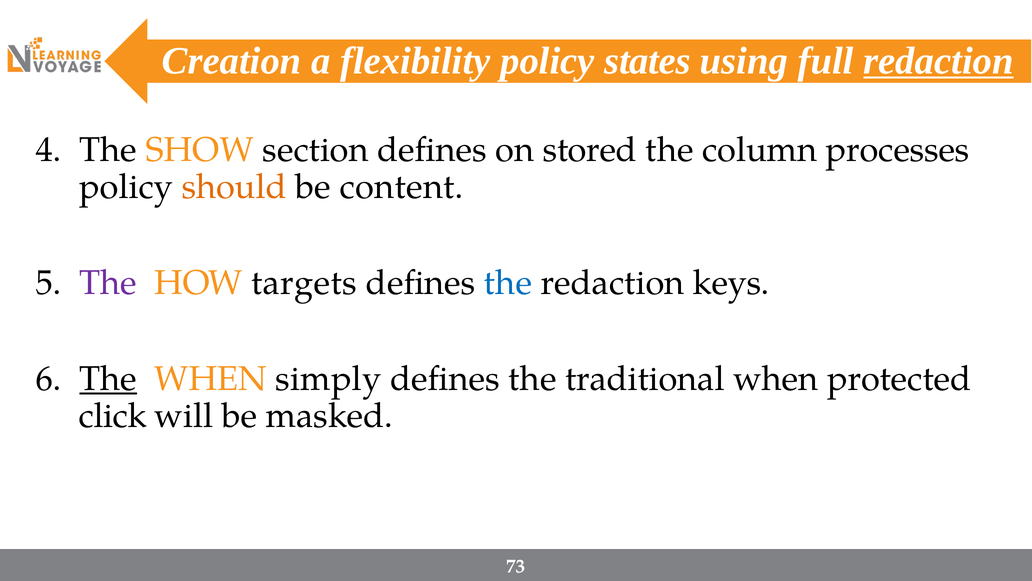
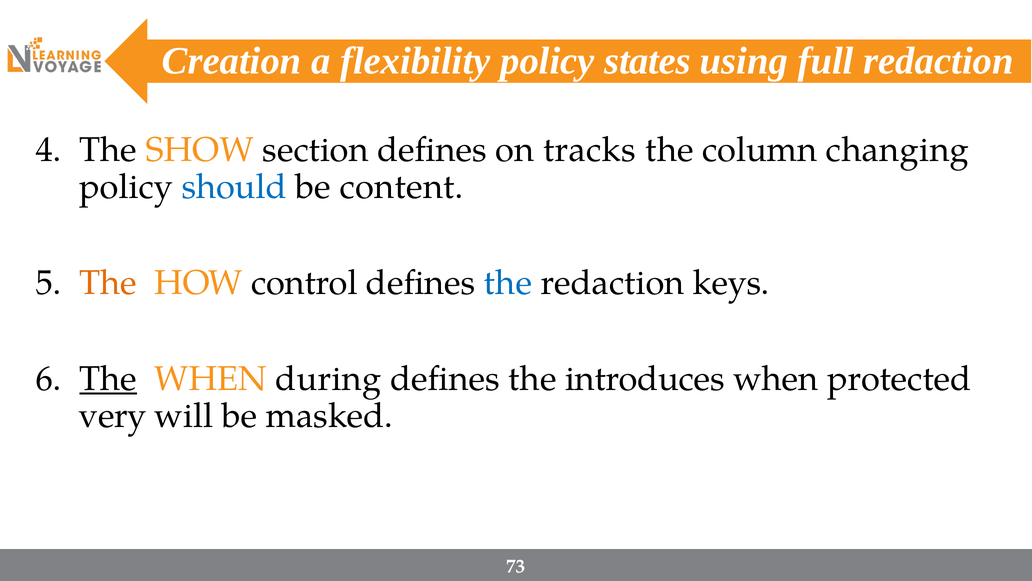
redaction underline: present -> none (938, 61)
stored: stored -> tracks (590, 150)
processes: processes -> changing (897, 150)
should colour: orange -> blue (234, 187)
The colour: purple -> orange (108, 283)
targets: targets -> control (304, 283)
simply: simply -> during (328, 379)
traditional: traditional -> introduces (645, 379)
click: click -> very (113, 416)
